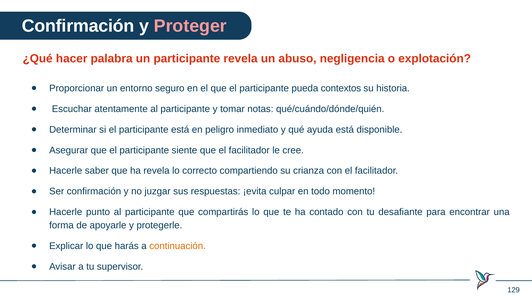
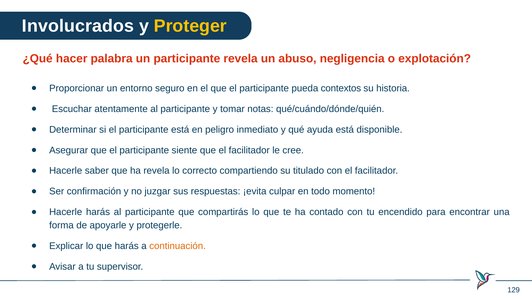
Confirmación: Confirmación -> Involucrados (78, 26)
Proteger colour: pink -> yellow (190, 26)
crianza: crianza -> titulado (309, 171)
Hacerle punto: punto -> harás (98, 212)
desafiante: desafiante -> encendido (400, 212)
